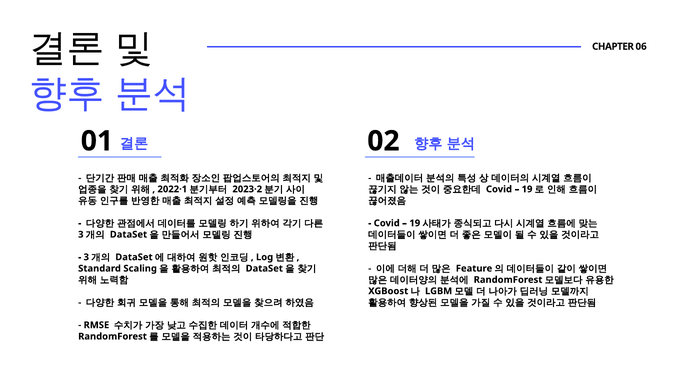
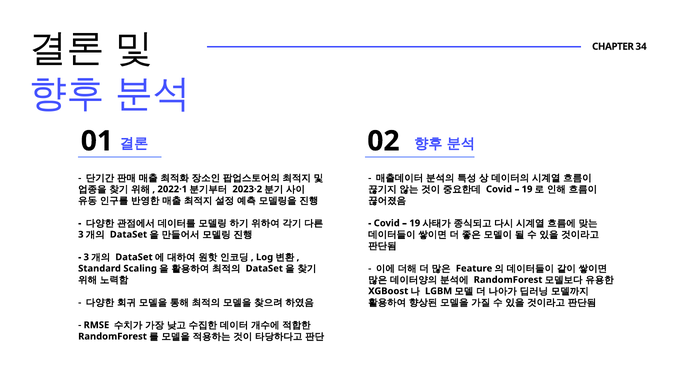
06: 06 -> 34 (641, 47)
